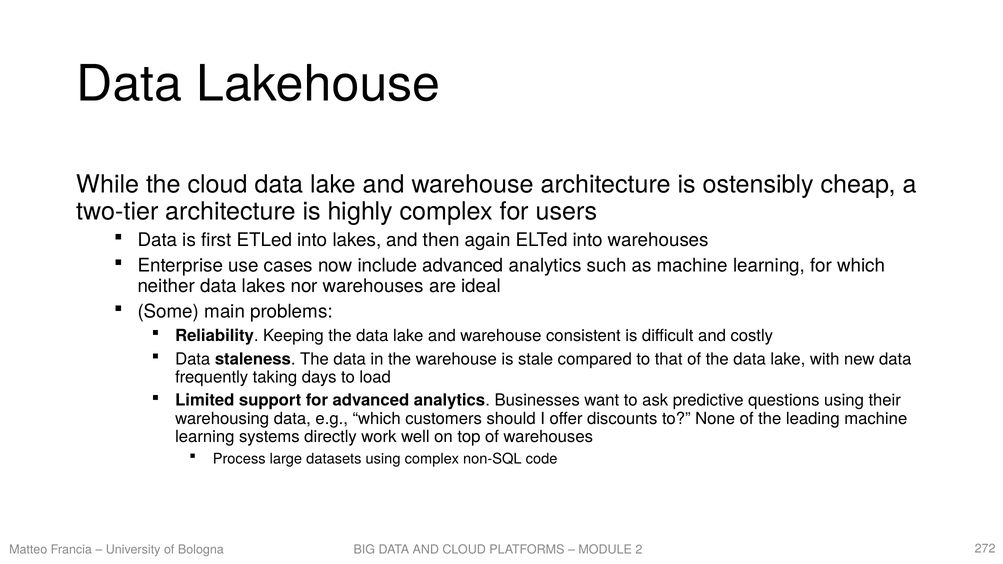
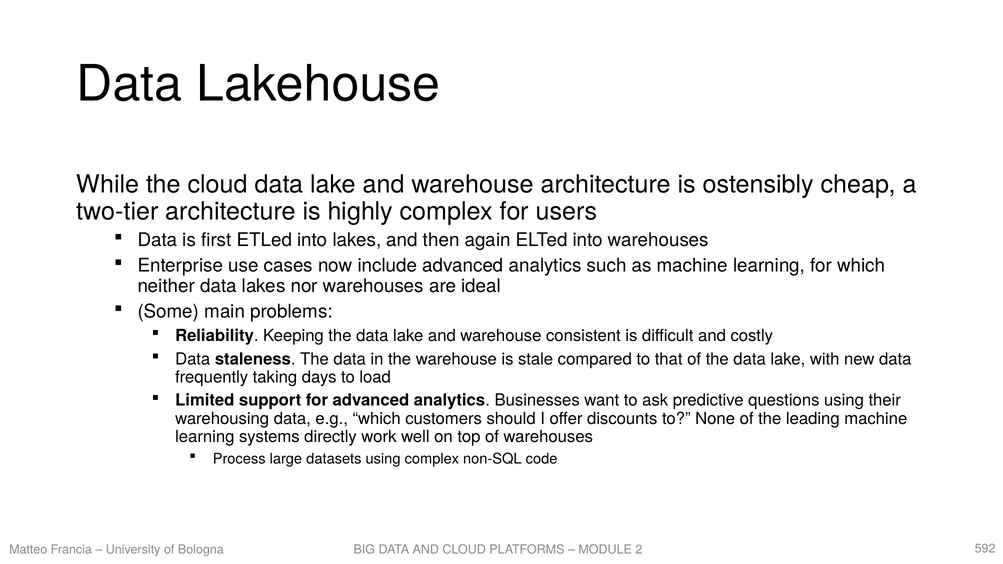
272: 272 -> 592 (985, 549)
